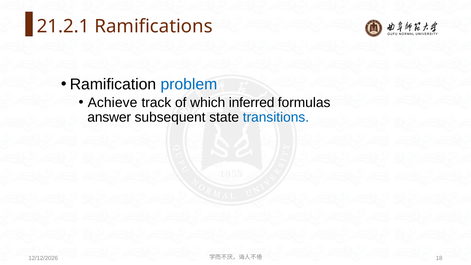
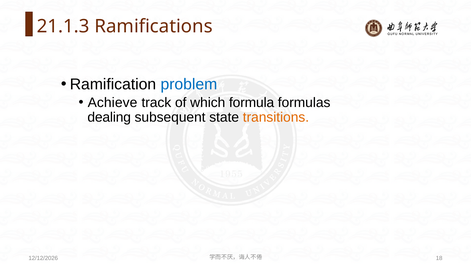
21.2.1: 21.2.1 -> 21.1.3 (63, 26)
inferred: inferred -> formula (252, 103)
answer: answer -> dealing (109, 117)
transitions colour: blue -> orange (276, 117)
